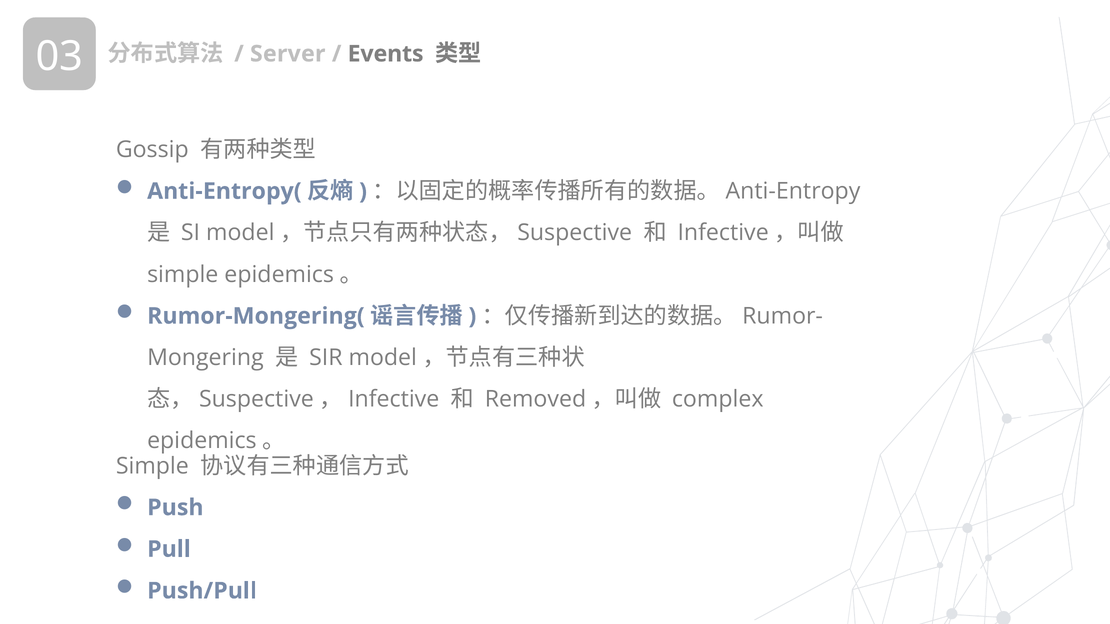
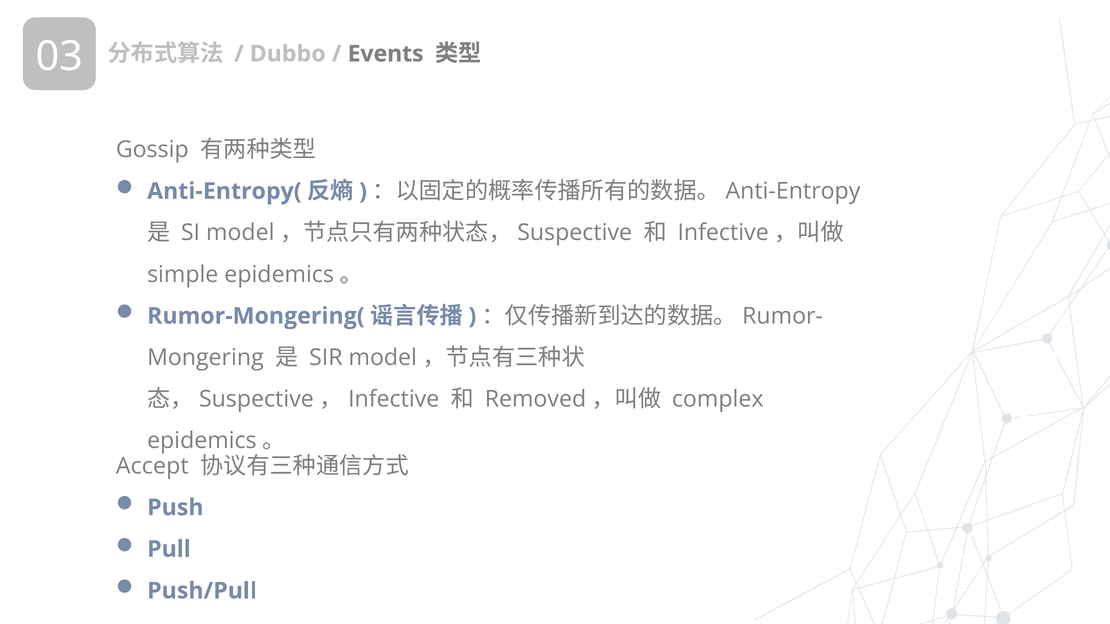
Server: Server -> Dubbo (288, 54)
Simple: Simple -> Accept (152, 466)
